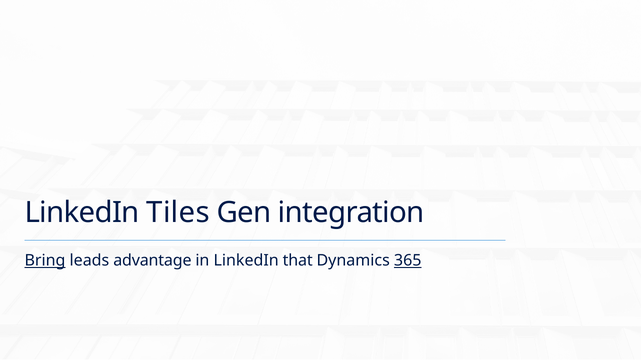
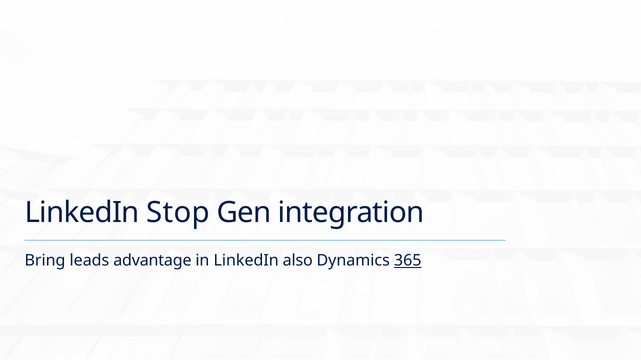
Tiles: Tiles -> Stop (178, 213)
Bring underline: present -> none (45, 261)
that: that -> also (298, 261)
